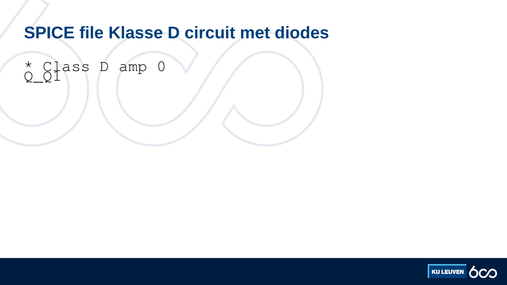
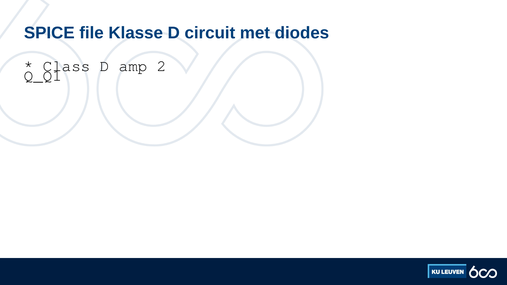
0: 0 -> 2 (162, 66)
